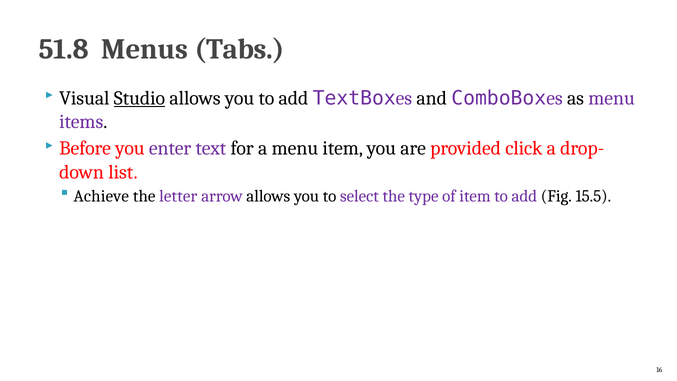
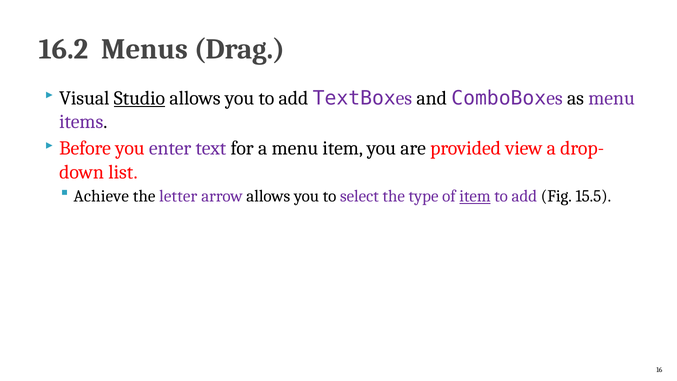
51.8: 51.8 -> 16.2 (64, 49)
Tabs: Tabs -> Drag (240, 49)
click: click -> view (524, 148)
item underline: none -> present (475, 196)
